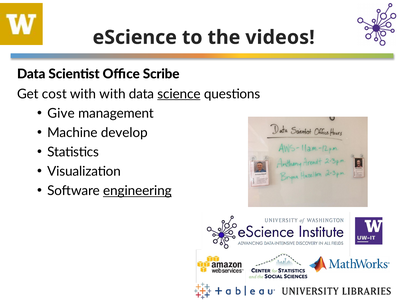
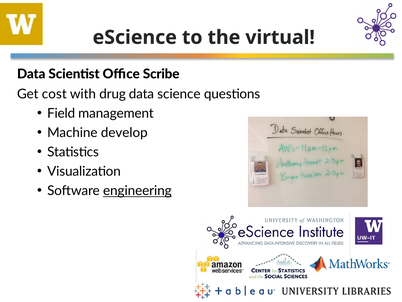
videos: videos -> virtual (280, 37)
with with: with -> drug (113, 94)
science underline: present -> none (179, 94)
Give: Give -> Field (61, 113)
